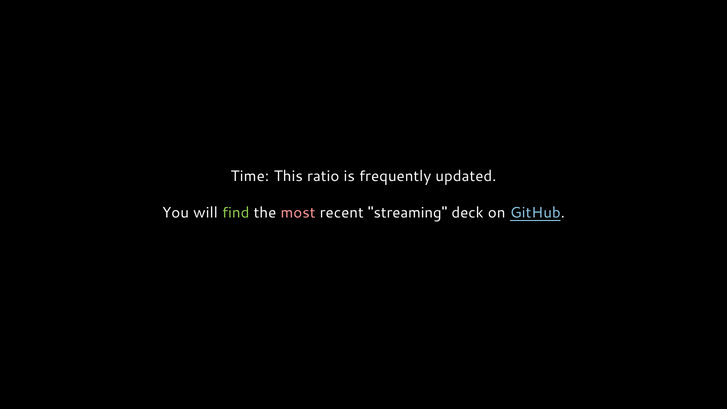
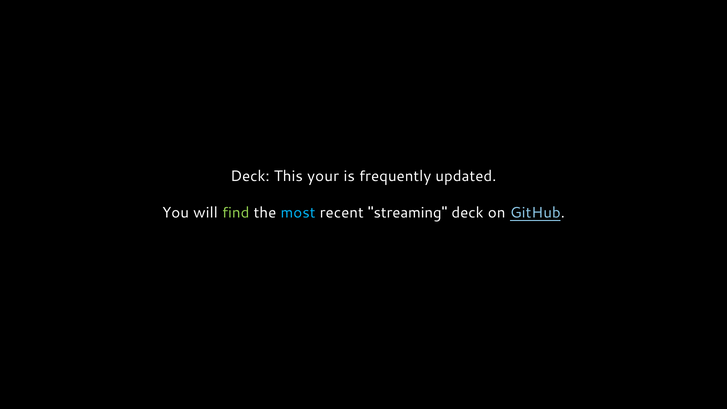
Time: Time -> Deck (250, 176)
ratio: ratio -> your (323, 176)
most colour: pink -> light blue (298, 213)
